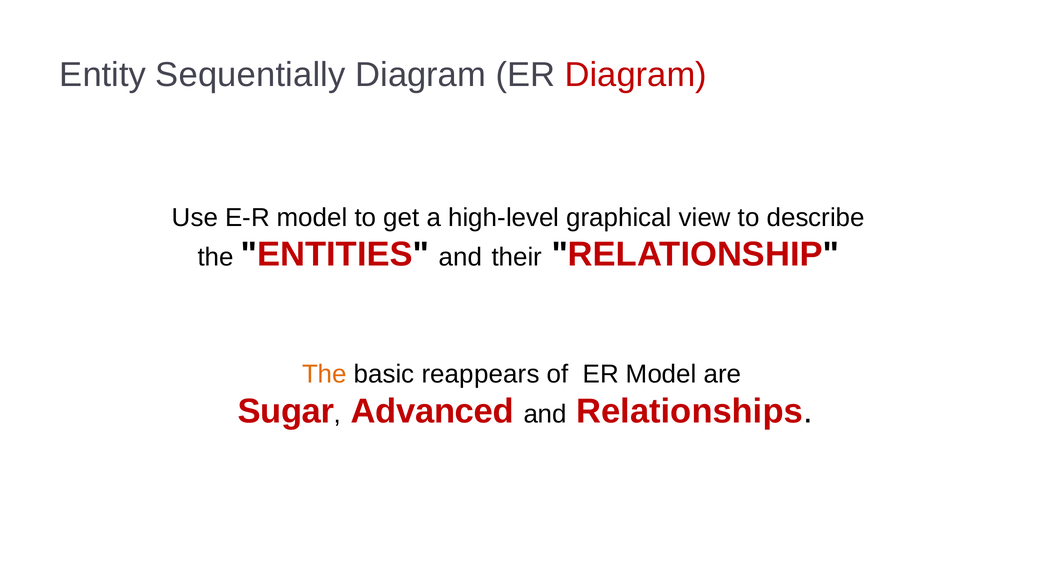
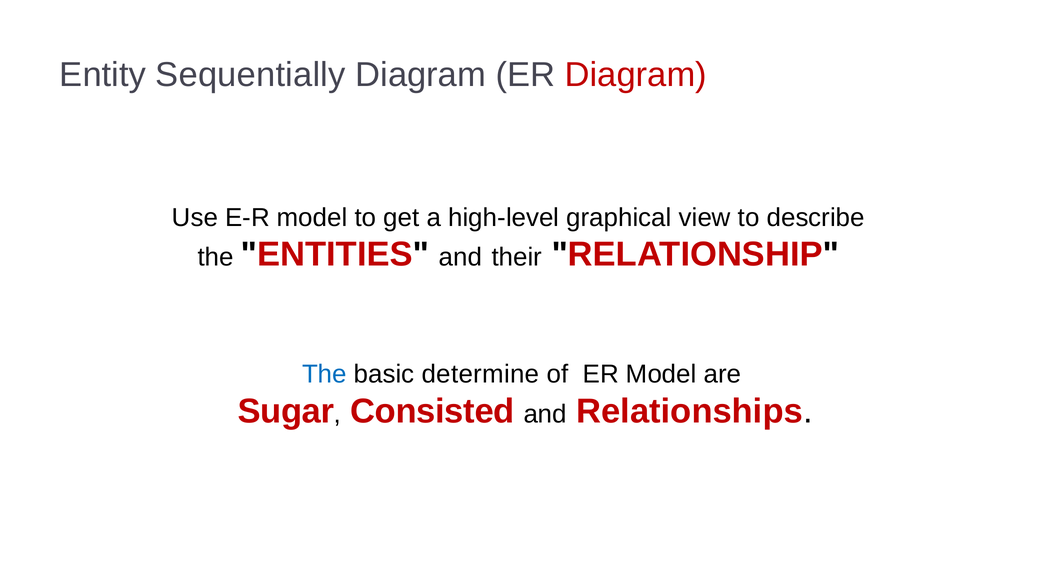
The colour: orange -> blue (324, 374)
reappears: reappears -> determine (480, 374)
Advanced: Advanced -> Consisted (432, 411)
